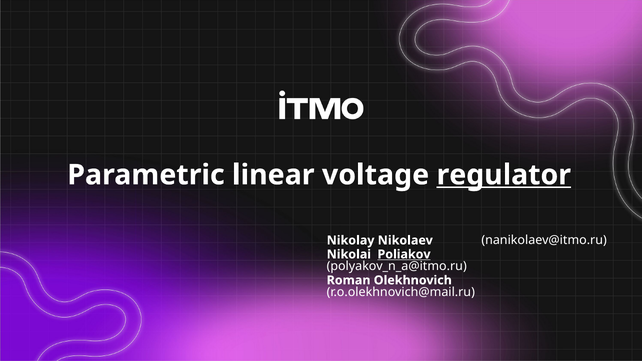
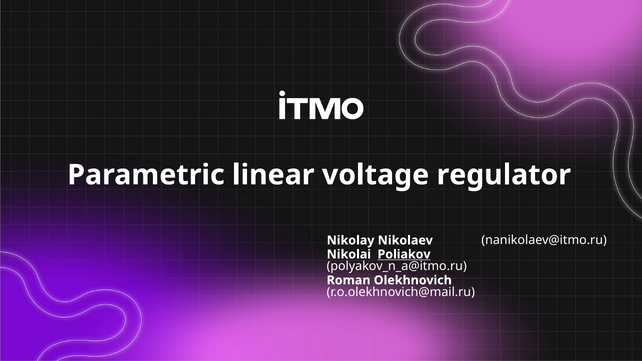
regulator underline: present -> none (504, 175)
